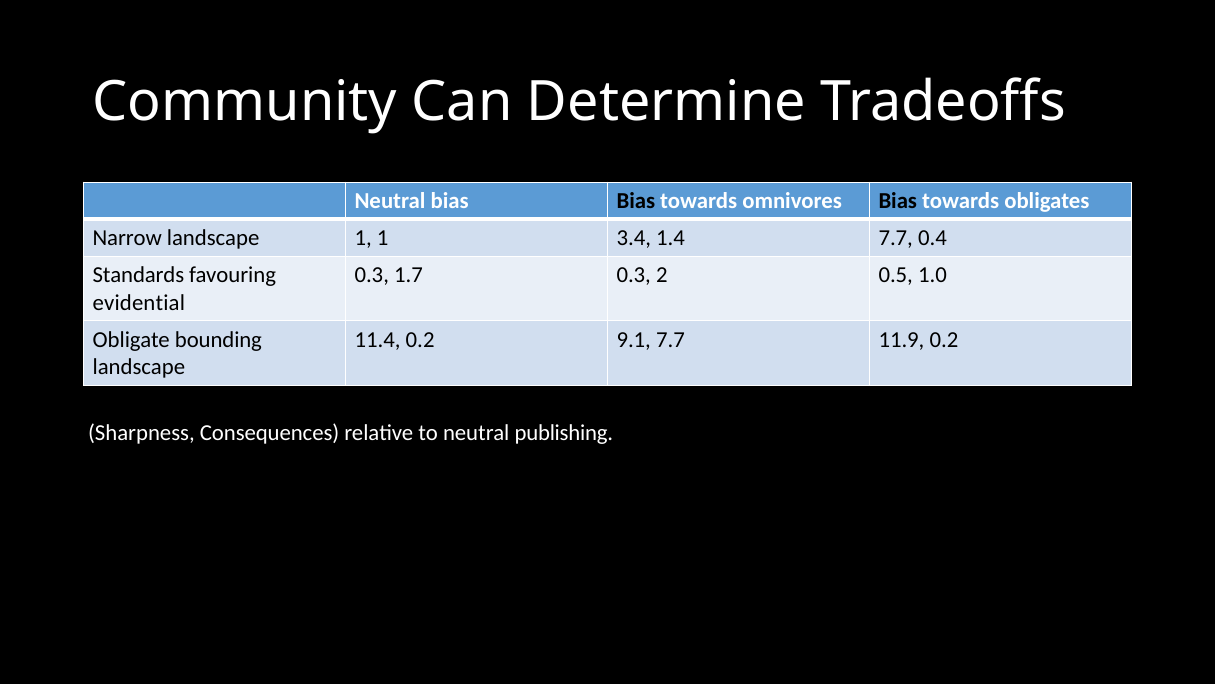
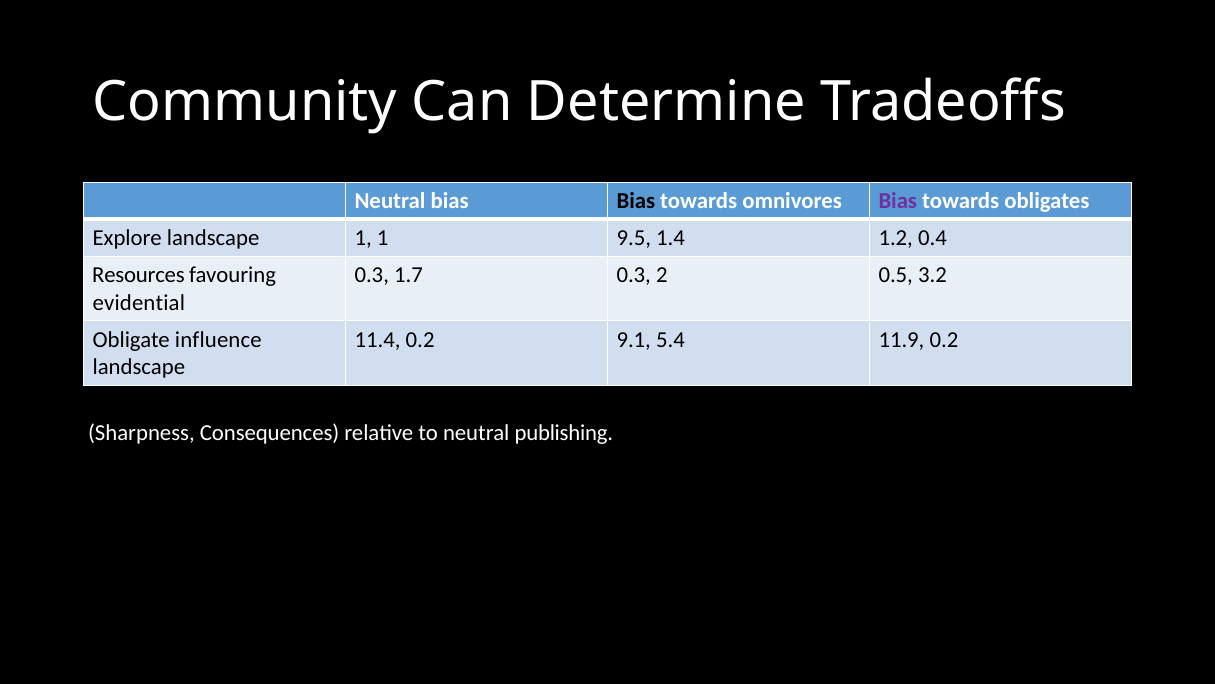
Bias colour: black -> purple (898, 201)
Narrow: Narrow -> Explore (127, 238)
3.4: 3.4 -> 9.5 (634, 238)
1.4 7.7: 7.7 -> 1.2 (896, 238)
Standards: Standards -> Resources (138, 275)
1.0: 1.0 -> 3.2 (932, 275)
bounding: bounding -> influence (218, 339)
9.1 7.7: 7.7 -> 5.4 (671, 339)
